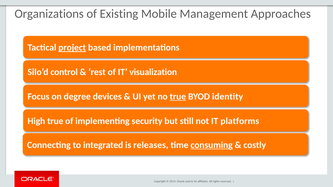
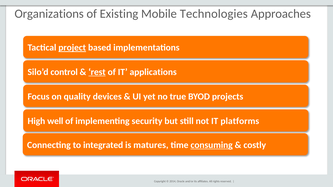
Management: Management -> Technologies (214, 14)
rest underline: none -> present (97, 72)
visualization: visualization -> applications (153, 72)
degree: degree -> quality (77, 97)
true underline: present -> none (178, 97)
identity: identity -> projects (228, 97)
High true: true -> well (55, 121)
releases: releases -> matures (151, 145)
